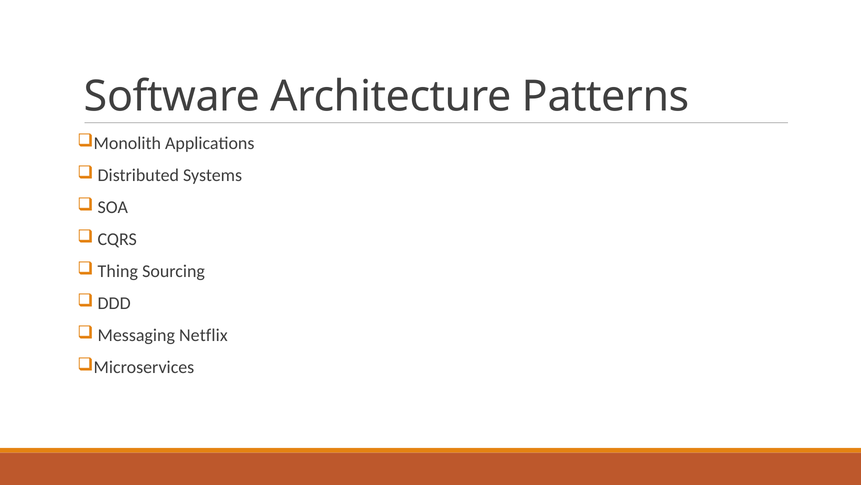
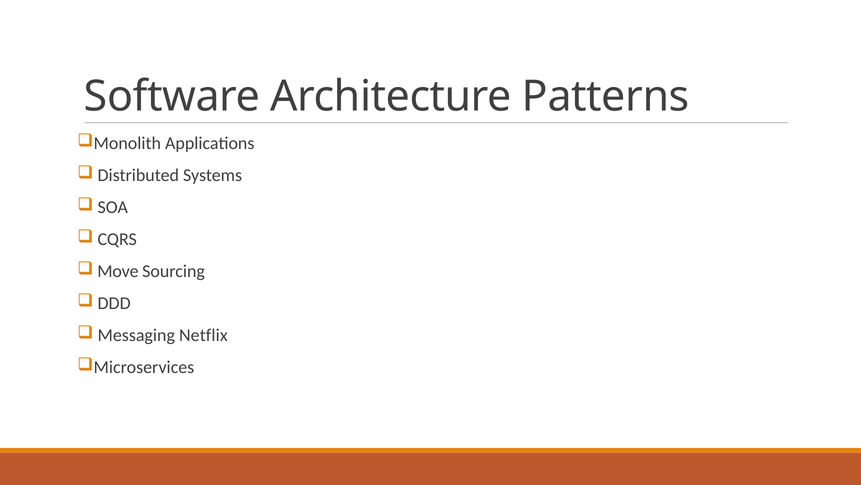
Thing: Thing -> Move (118, 271)
